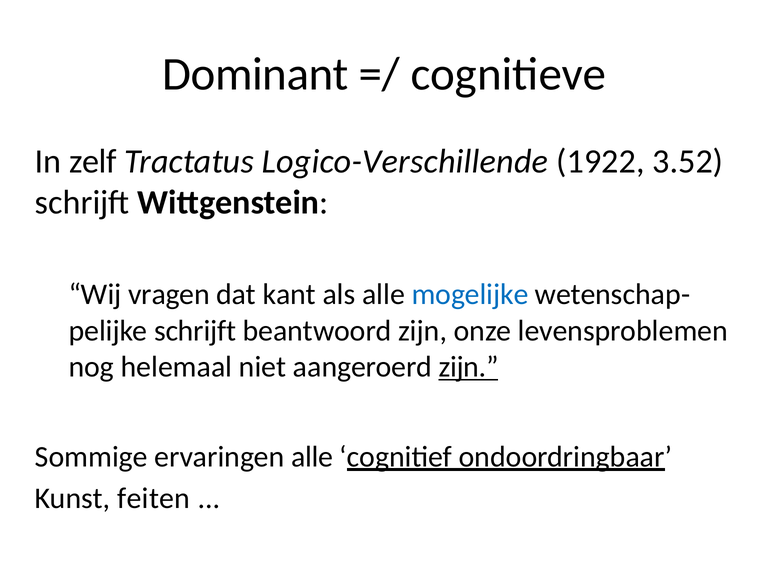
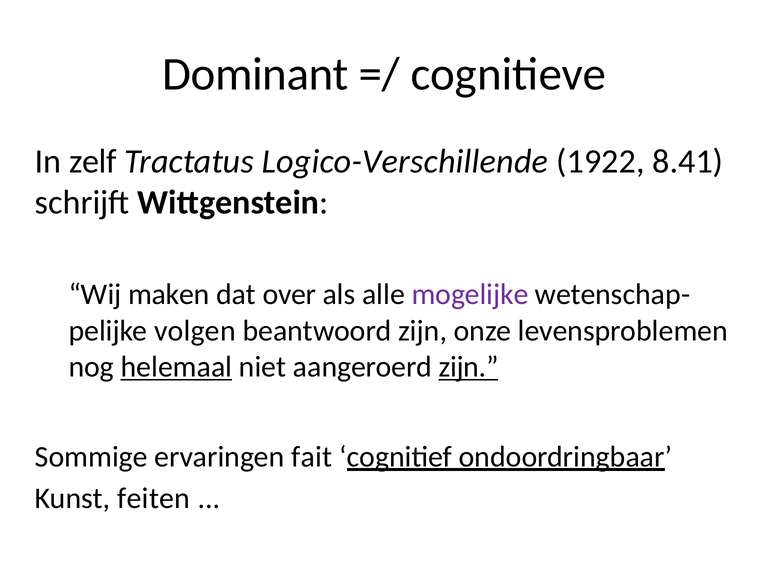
3.52: 3.52 -> 8.41 (688, 161)
vragen: vragen -> maken (169, 294)
kant: kant -> over (289, 294)
mogelijke colour: blue -> purple (470, 294)
schrijft: schrijft -> volgen (195, 331)
helemaal underline: none -> present (176, 367)
ervaringen alle: alle -> fait (312, 456)
